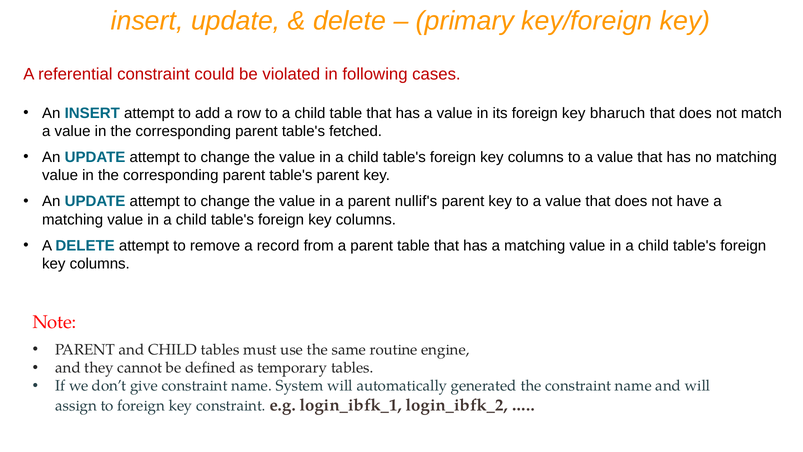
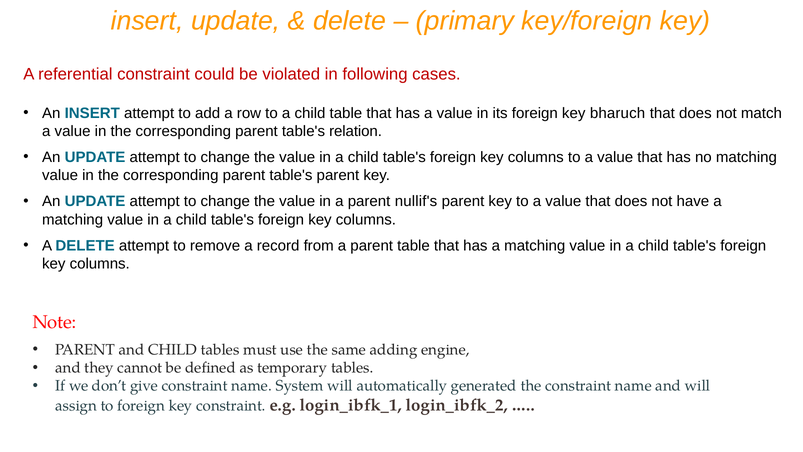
fetched: fetched -> relation (356, 131)
routine: routine -> adding (394, 350)
